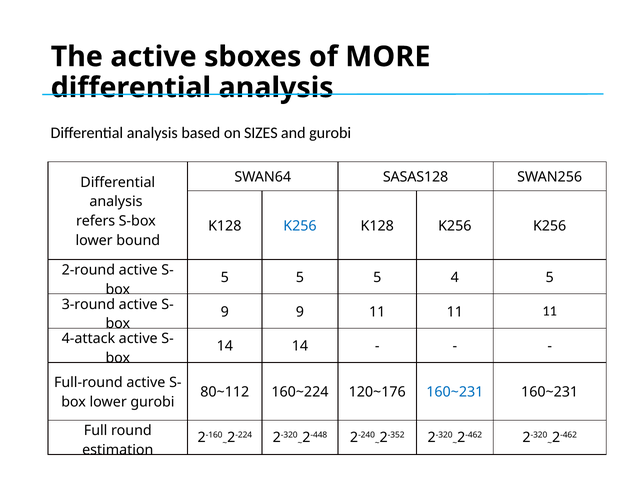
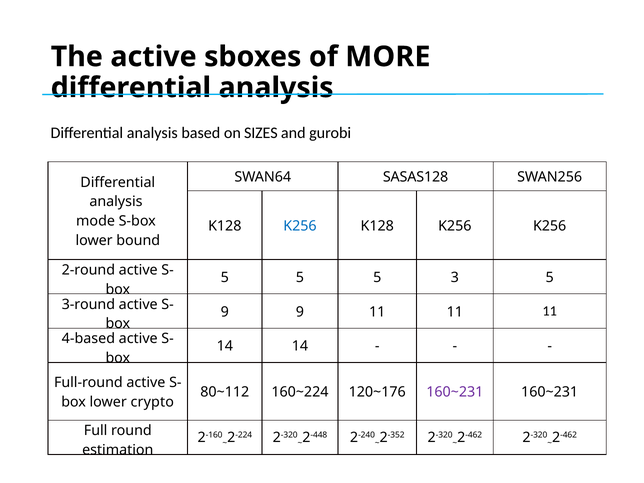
refers: refers -> mode (96, 221)
4: 4 -> 3 (455, 277)
4-attack: 4-attack -> 4-based (88, 339)
160~231 colour: blue -> purple (455, 392)
lower gurobi: gurobi -> crypto (152, 402)
